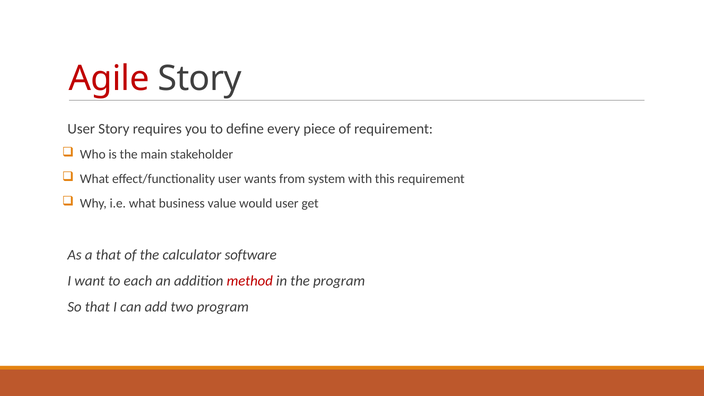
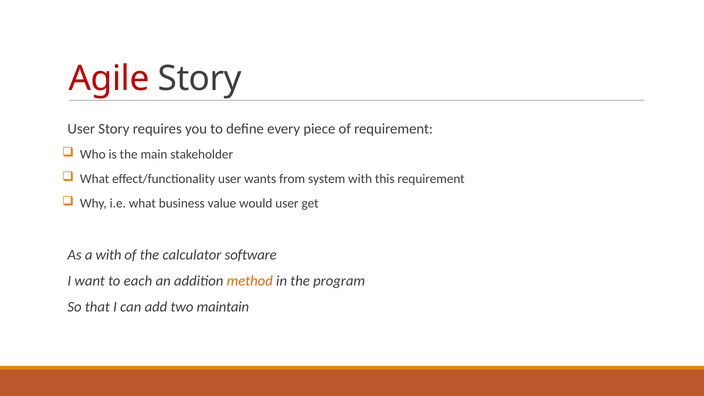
a that: that -> with (109, 255)
method colour: red -> orange (250, 281)
two program: program -> maintain (223, 307)
